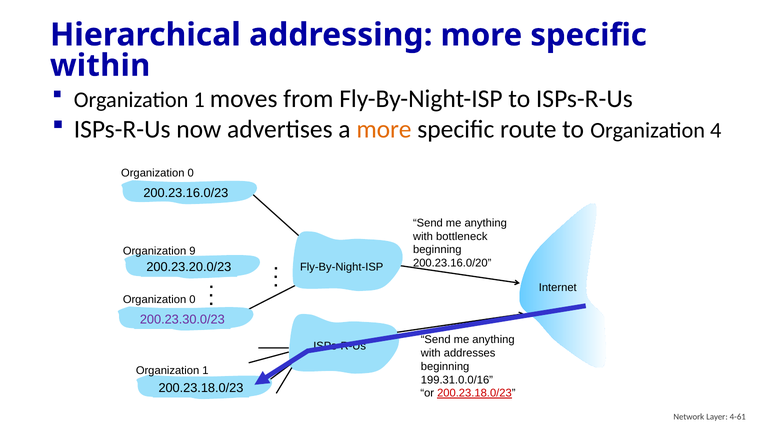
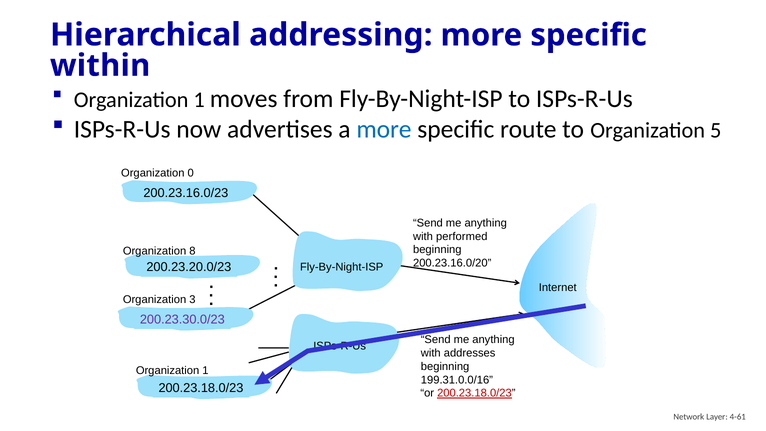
more colour: orange -> blue (384, 129)
4: 4 -> 5 (716, 130)
bottleneck: bottleneck -> performed (462, 236)
9: 9 -> 8 (192, 251)
0: 0 -> 3 (192, 300)
